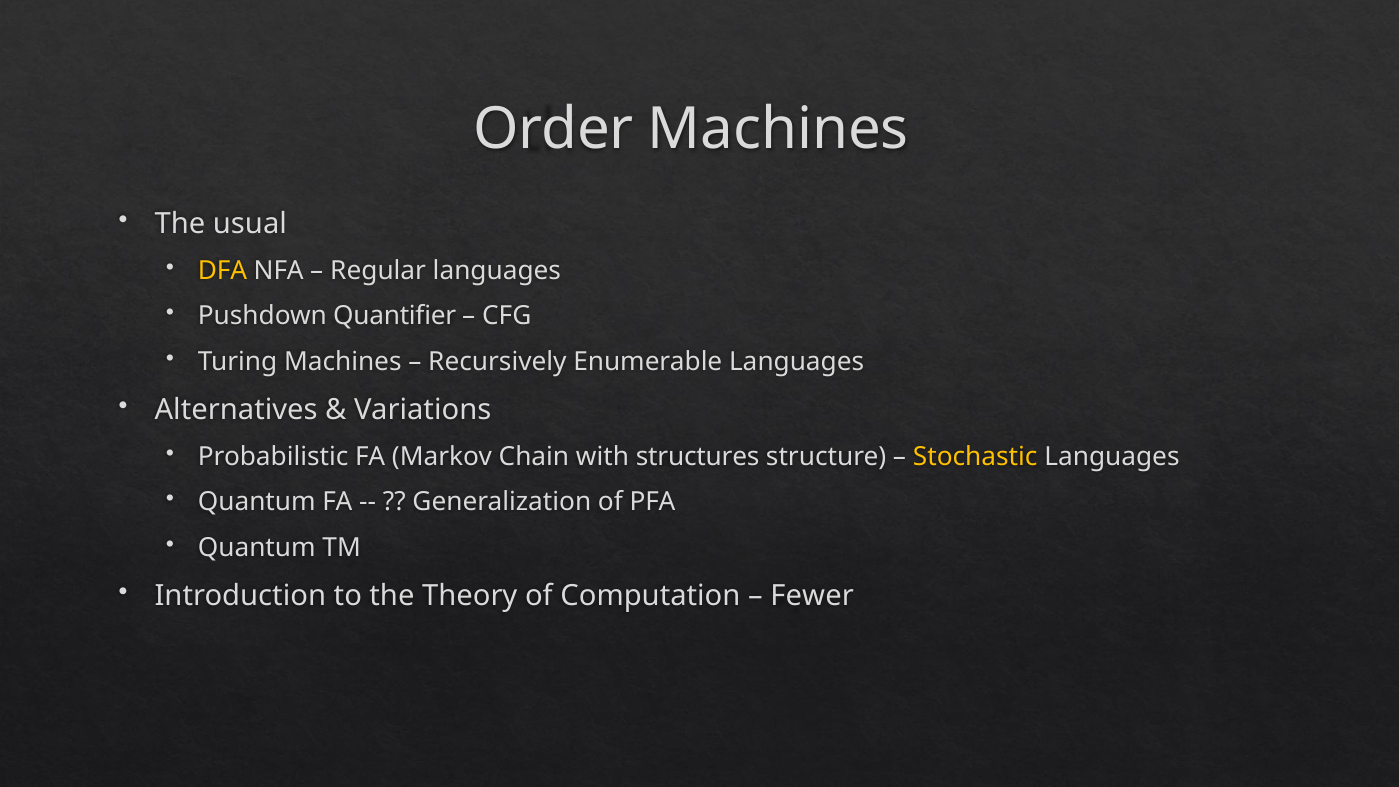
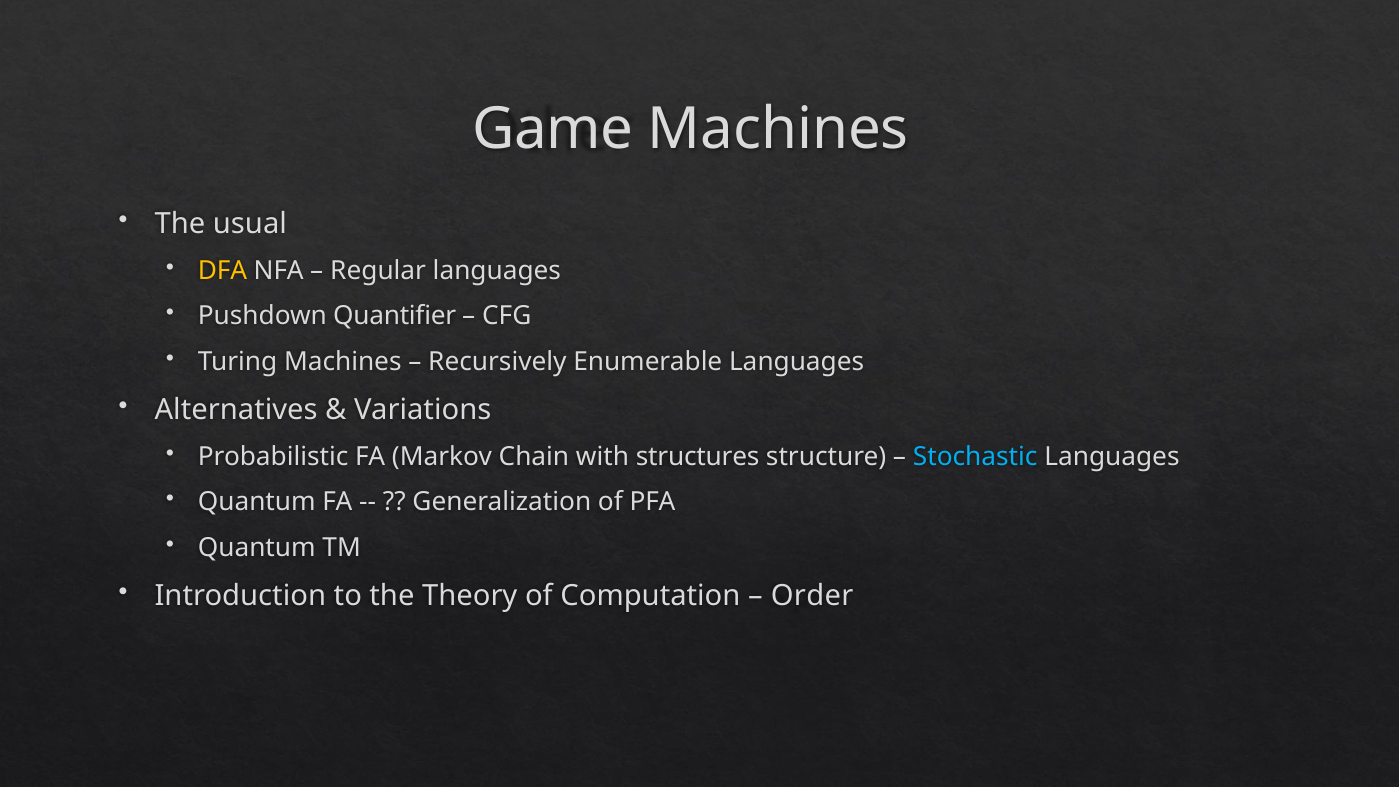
Order: Order -> Game (553, 130)
Stochastic colour: yellow -> light blue (975, 457)
Fewer: Fewer -> Order (812, 596)
